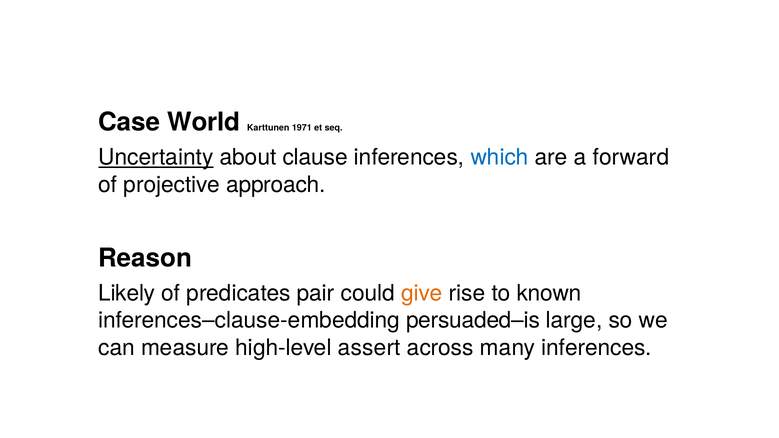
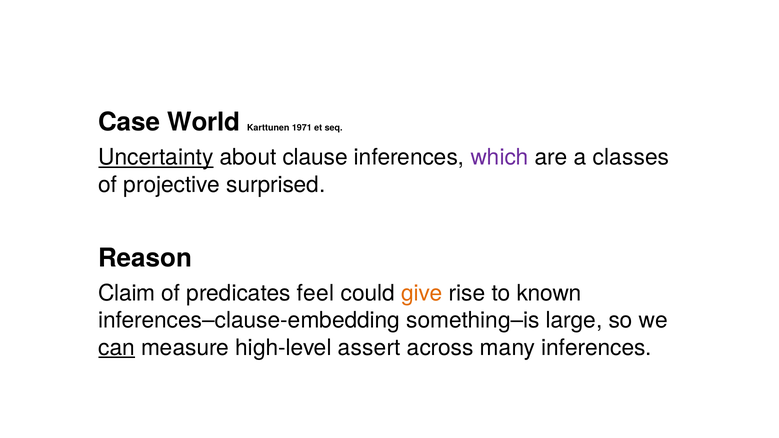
which colour: blue -> purple (500, 158)
forward: forward -> classes (631, 158)
approach: approach -> surprised (276, 185)
Likely: Likely -> Claim (127, 293)
pair: pair -> feel (316, 293)
persuaded–is: persuaded–is -> something–is (473, 321)
can underline: none -> present (117, 348)
